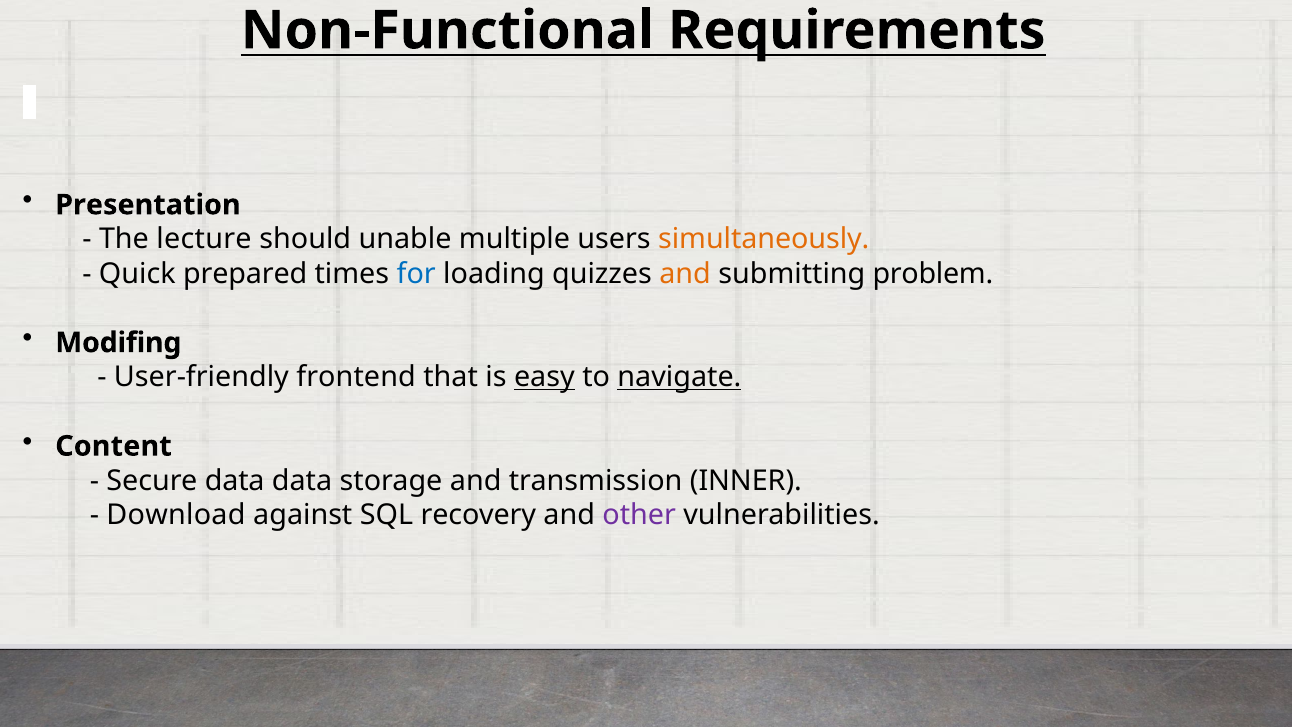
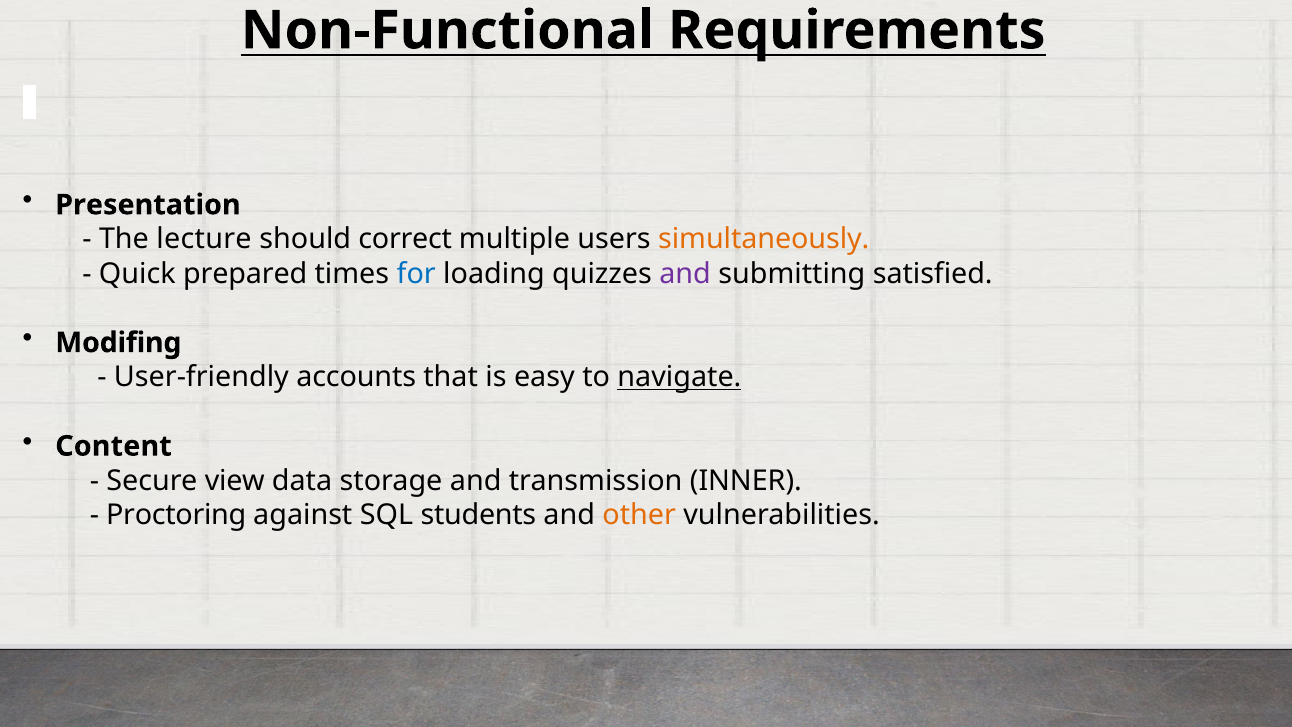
unable: unable -> correct (405, 239)
and colour: orange -> purple (685, 274)
problem: problem -> satisfied (933, 274)
frontend: frontend -> accounts (356, 377)
easy underline: present -> none (544, 377)
Secure data: data -> view (235, 480)
Download: Download -> Proctoring (176, 515)
recovery: recovery -> students (478, 515)
other colour: purple -> orange (639, 515)
